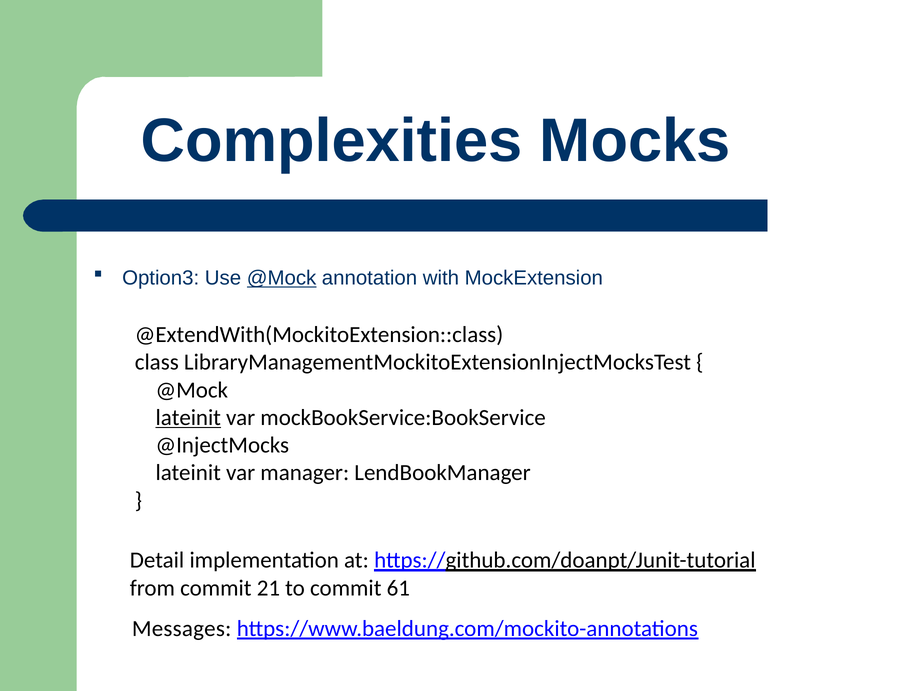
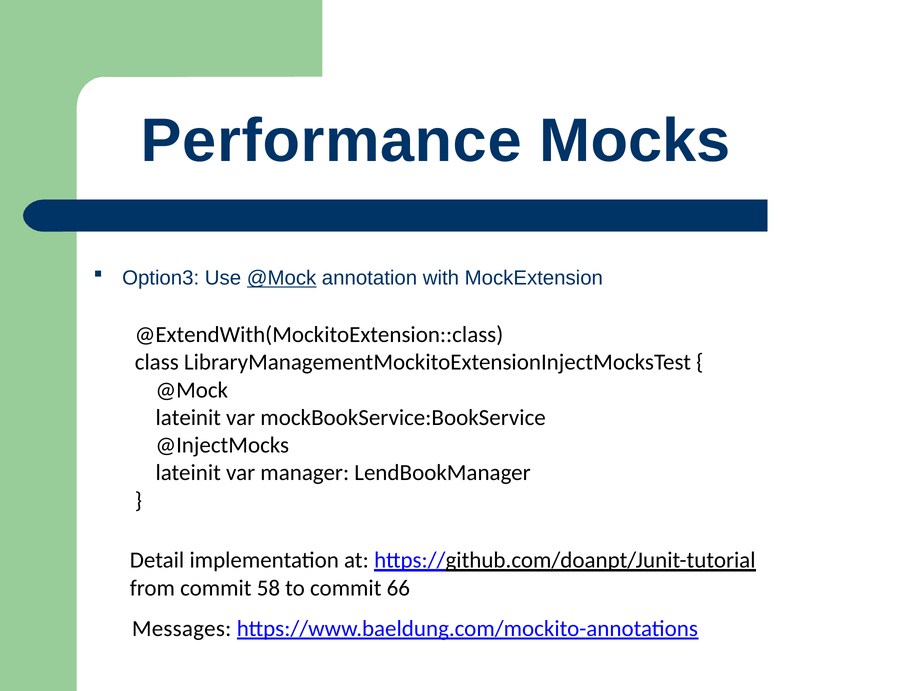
Complexities: Complexities -> Performance (331, 141)
lateinit underline: present -> none (188, 417)
21: 21 -> 58 (268, 588)
61: 61 -> 66 (398, 588)
